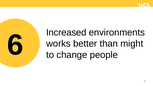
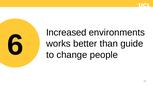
might: might -> guide (132, 44)
